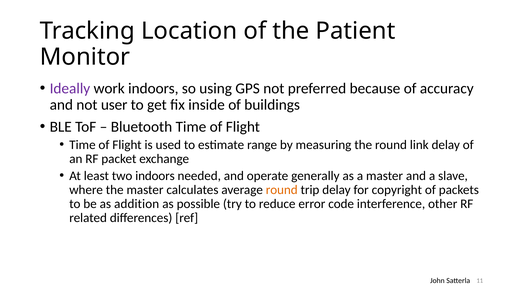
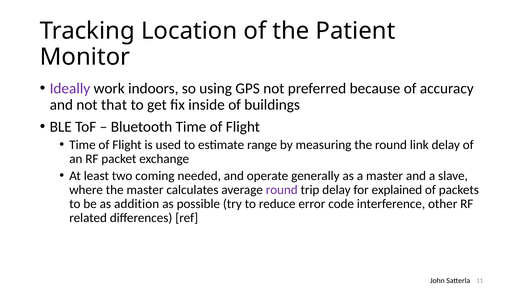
user: user -> that (114, 105)
two indoors: indoors -> coming (155, 176)
round colour: orange -> purple (282, 190)
copyright: copyright -> explained (397, 190)
